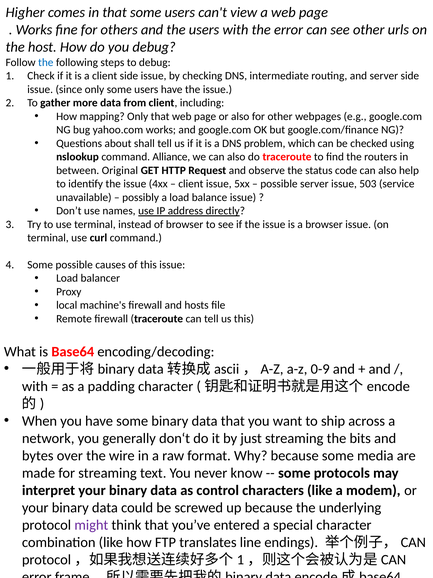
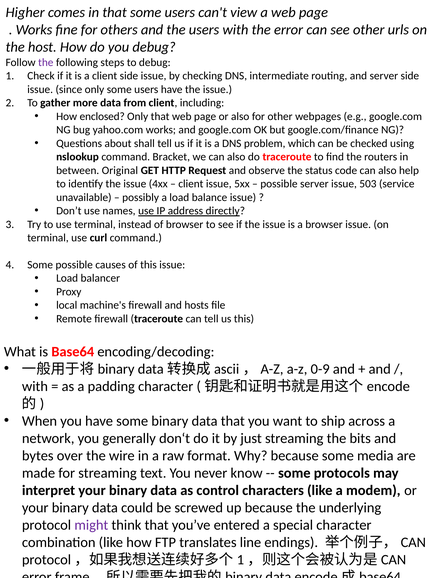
the colour: blue -> purple (46, 62)
mapping: mapping -> enclosed (102, 116)
Alliance: Alliance -> Bracket (171, 157)
